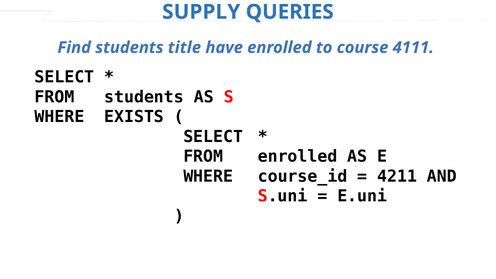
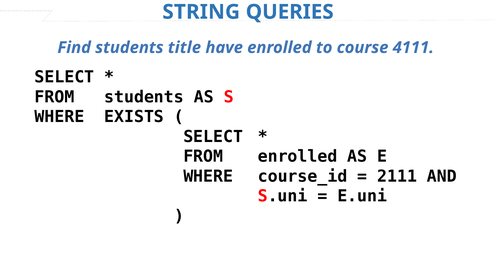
SUPPLY: SUPPLY -> STRING (201, 12)
4211: 4211 -> 2111 (397, 176)
